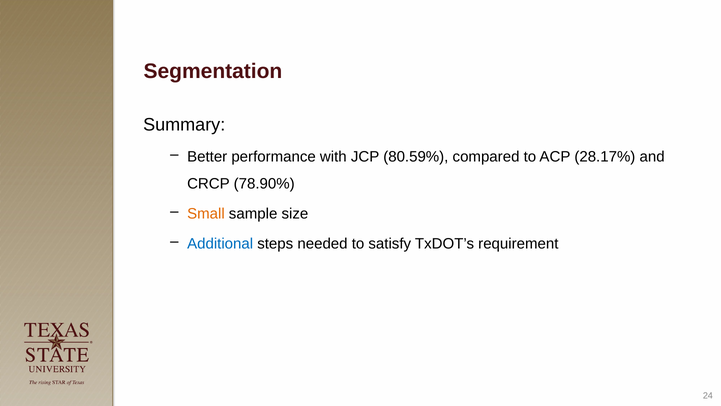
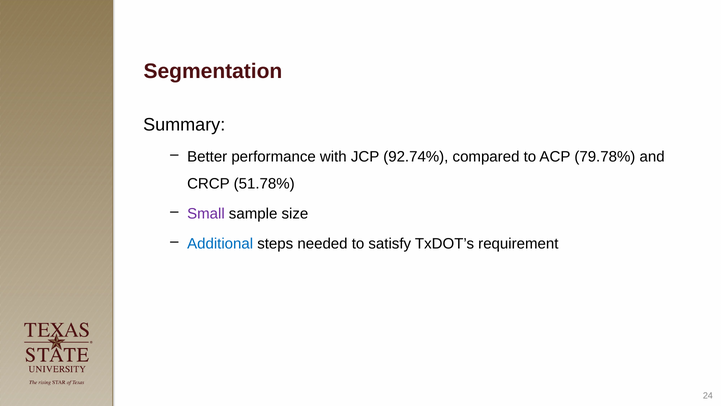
80.59%: 80.59% -> 92.74% (416, 156)
28.17%: 28.17% -> 79.78% (605, 156)
78.90%: 78.90% -> 51.78% (264, 183)
Small colour: orange -> purple (206, 213)
